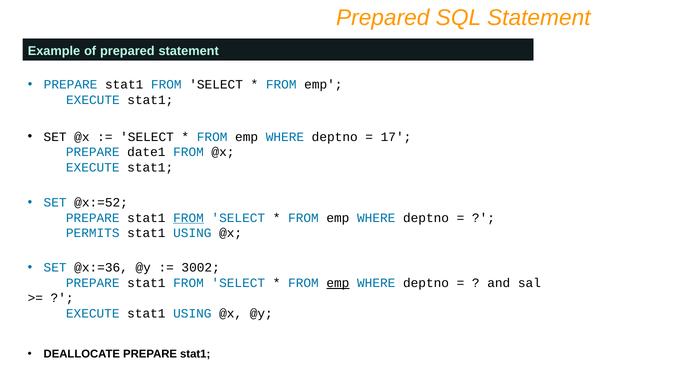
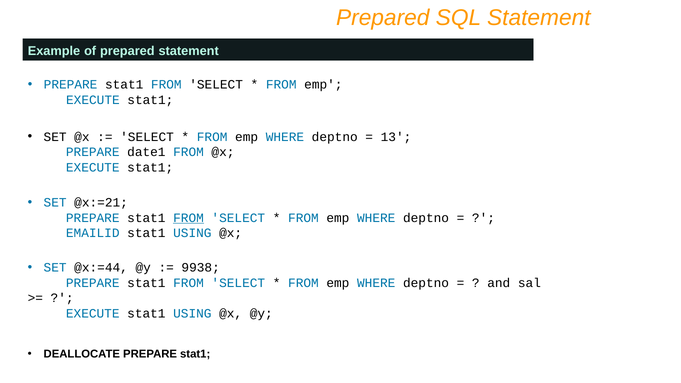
17: 17 -> 13 (396, 137)
@x:=52: @x:=52 -> @x:=21 (101, 203)
PERMITS: PERMITS -> EMAILID (93, 233)
@x:=36: @x:=36 -> @x:=44 (101, 268)
3002: 3002 -> 9938 (201, 268)
emp underline: present -> none (338, 283)
